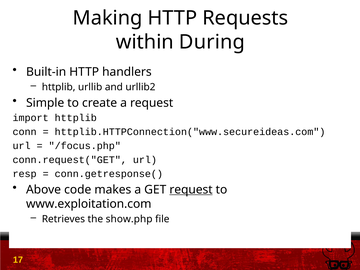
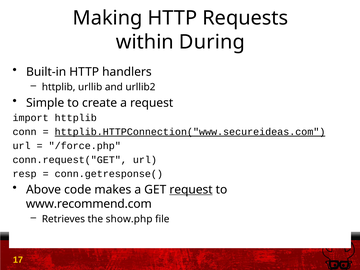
httplib.HTTPConnection("www.secureideas.com underline: none -> present (190, 132)
/focus.php: /focus.php -> /force.php (85, 146)
www.exploitation.com: www.exploitation.com -> www.recommend.com (89, 204)
